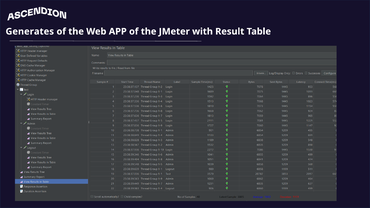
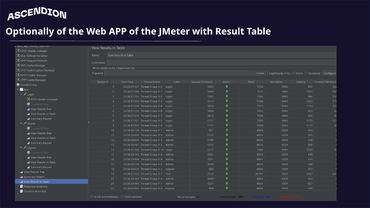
Generates: Generates -> Optionally (30, 32)
